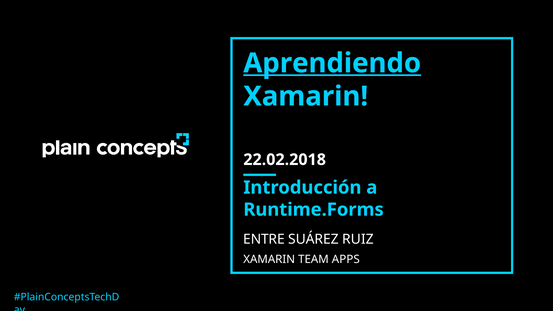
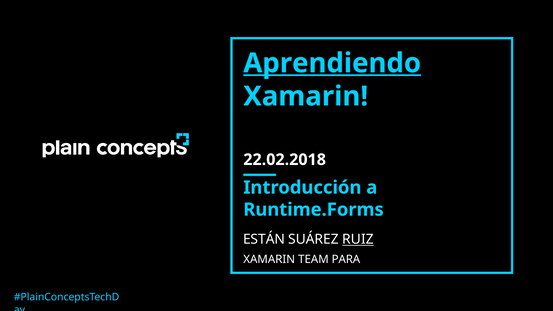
ENTRE: ENTRE -> ESTÁN (264, 239)
RUIZ underline: none -> present (358, 239)
APPS: APPS -> PARA (346, 259)
